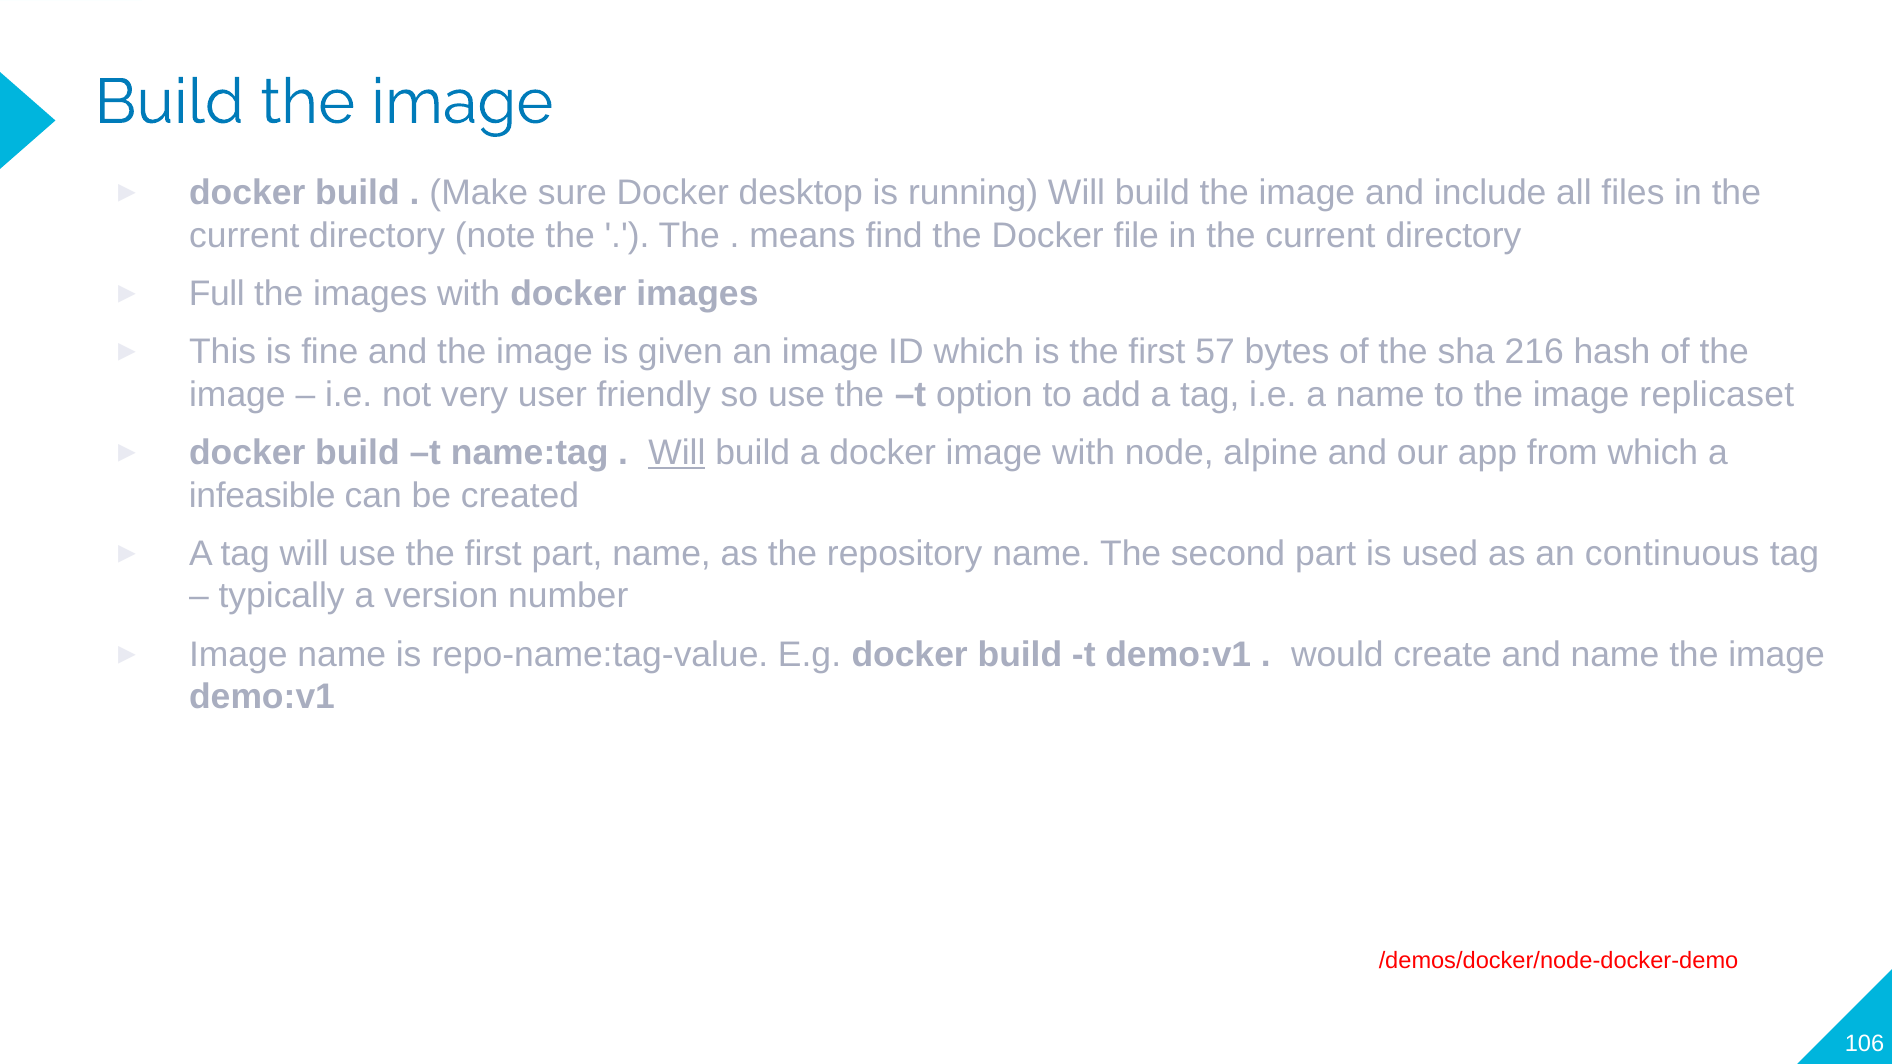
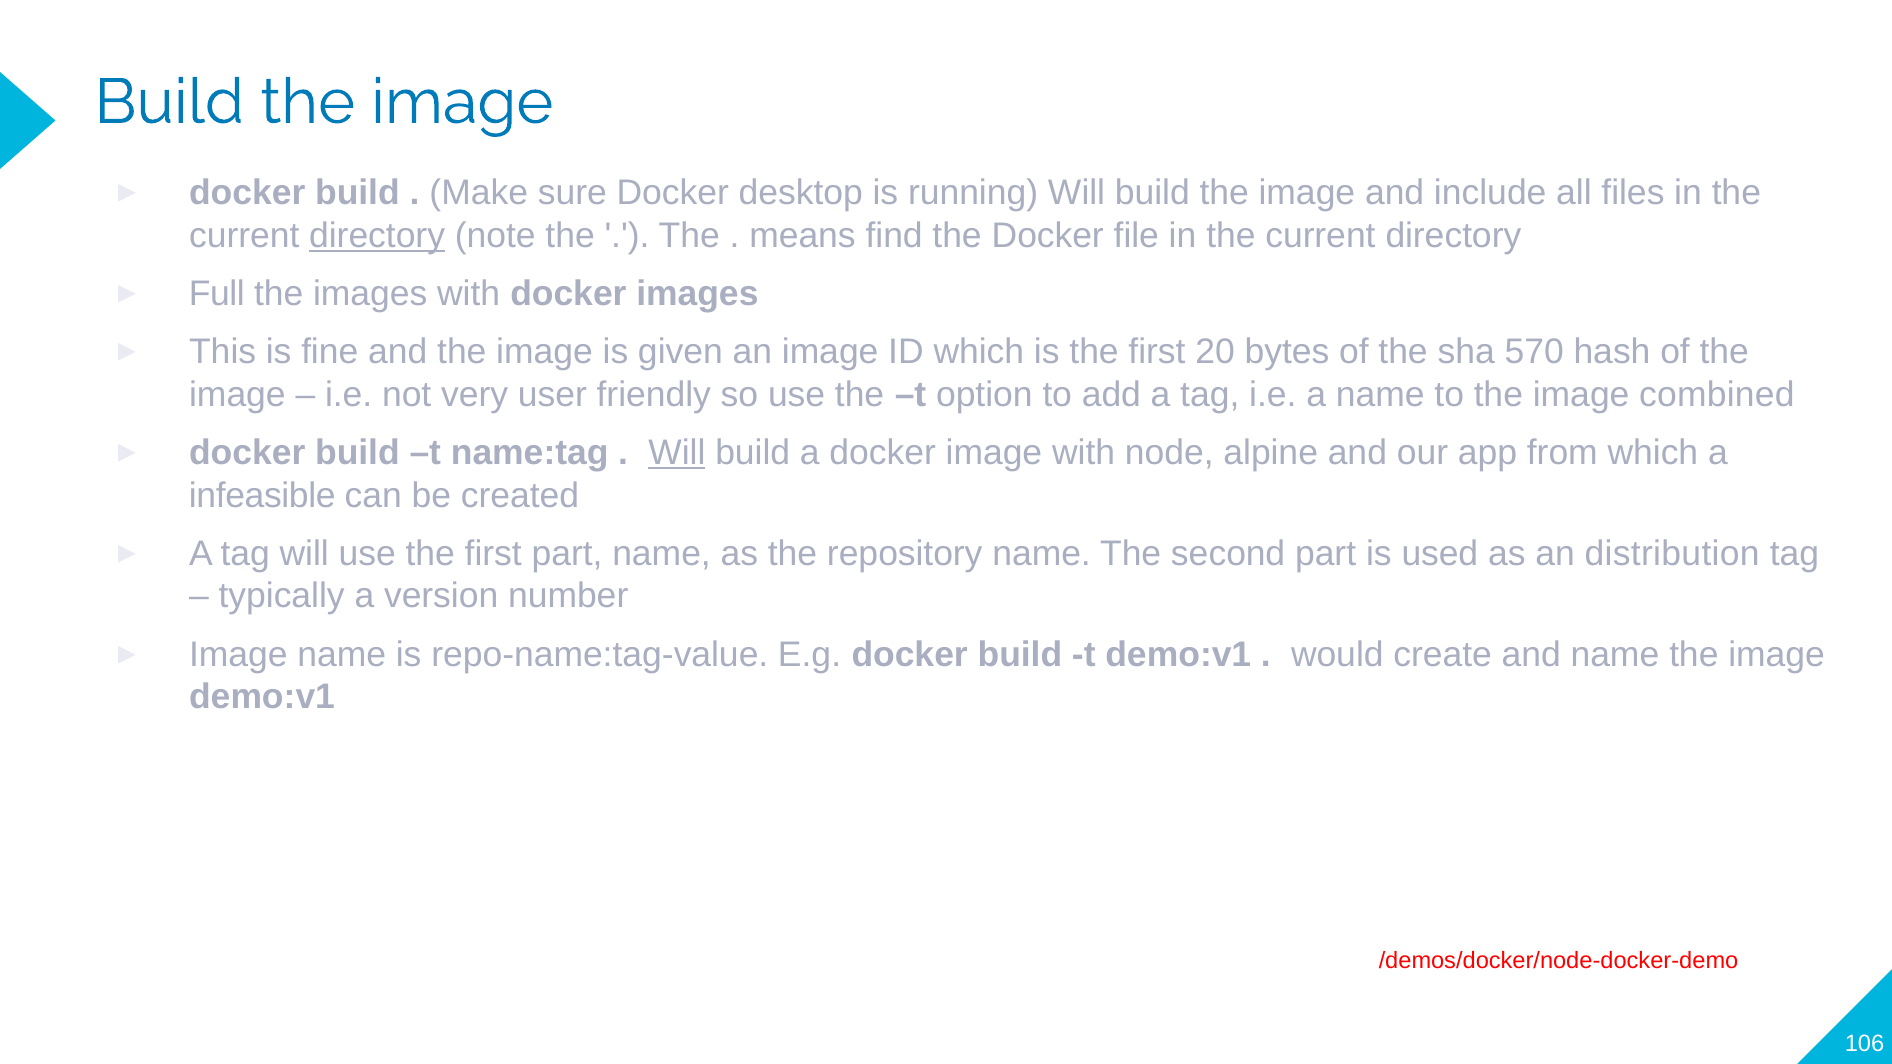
directory underline: none -> present (377, 235)
57: 57 -> 20 (1215, 352)
216: 216 -> 570 (1534, 352)
replicaset: replicaset -> combined (1717, 395)
continuous: continuous -> distribution (1672, 554)
